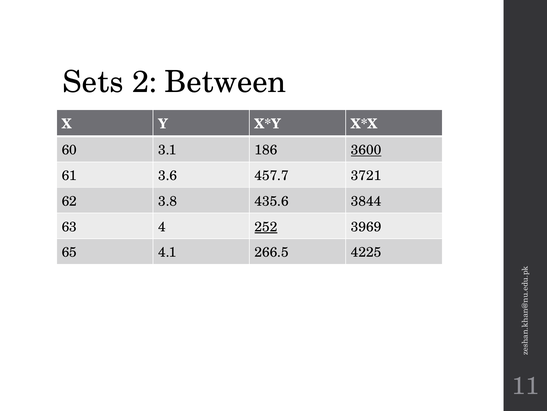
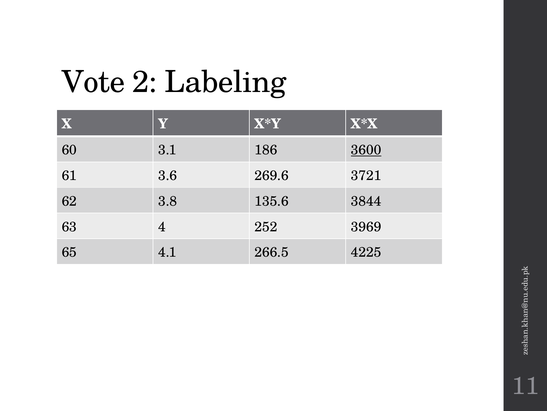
Sets: Sets -> Vote (93, 82)
Between: Between -> Labeling (226, 82)
457.7: 457.7 -> 269.6 (272, 175)
435.6: 435.6 -> 135.6 (272, 201)
252 underline: present -> none (266, 226)
